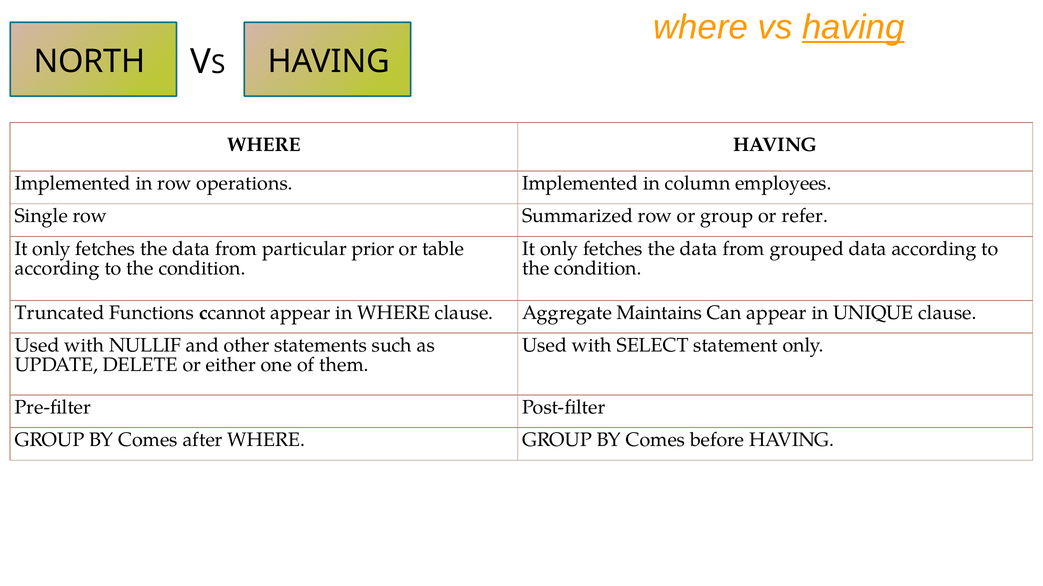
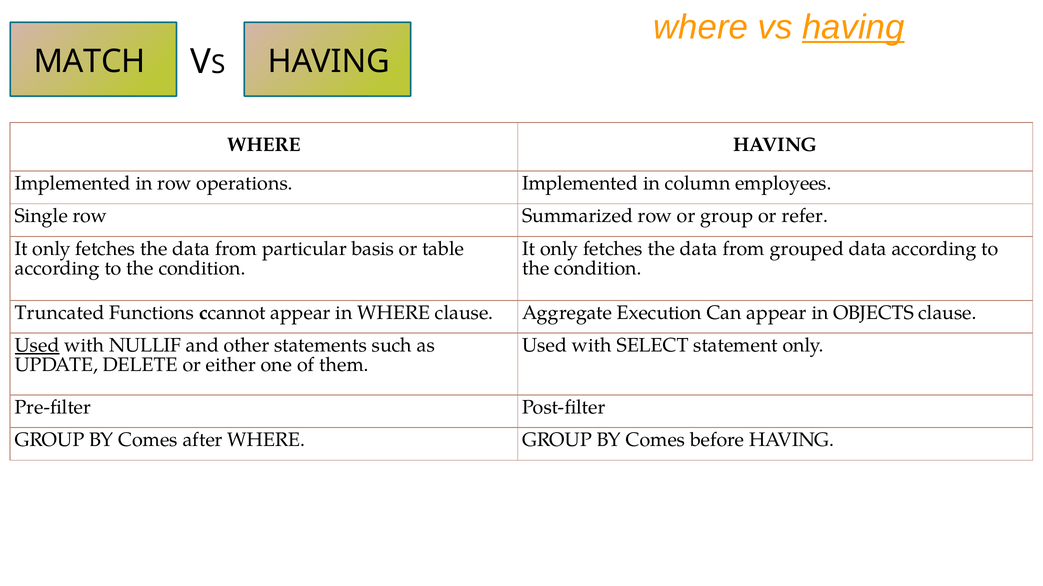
NORTH: NORTH -> MATCH (90, 62)
prior: prior -> basis (373, 249)
Maintains: Maintains -> Execution (659, 313)
UNIQUE: UNIQUE -> OBJECTS (873, 313)
Used underline: none -> present (37, 346)
